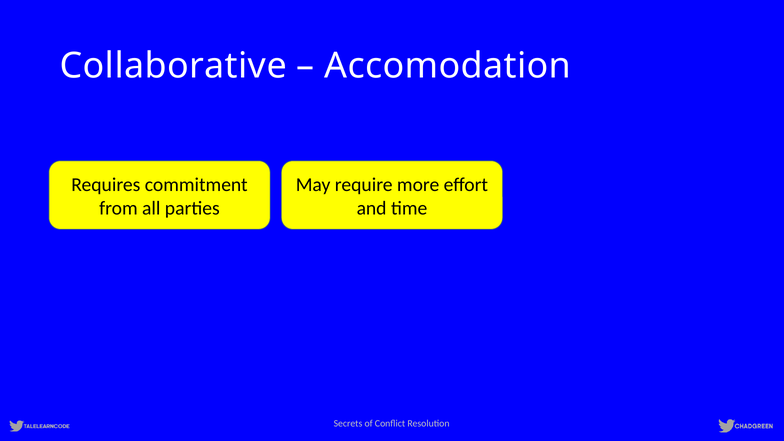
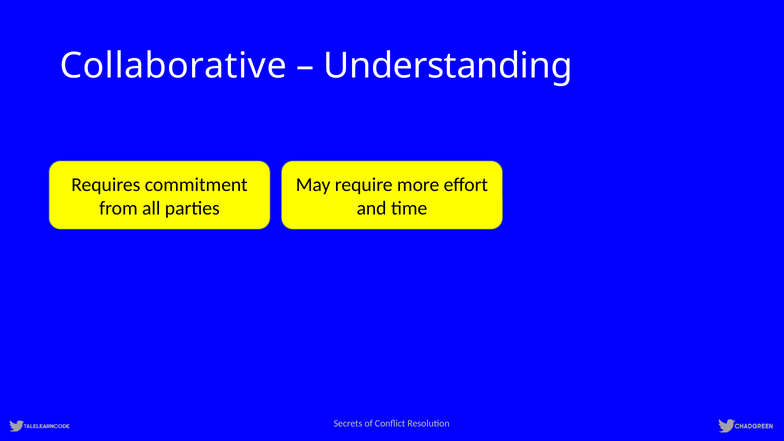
Accomodation: Accomodation -> Understanding (448, 66)
